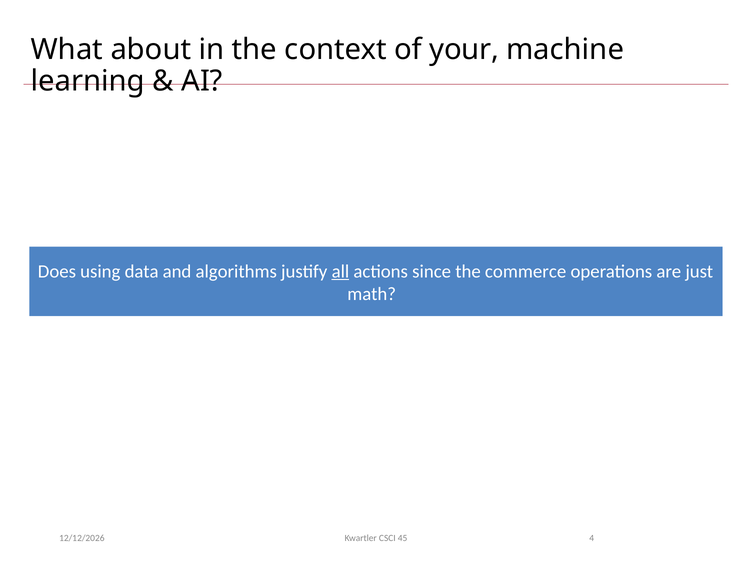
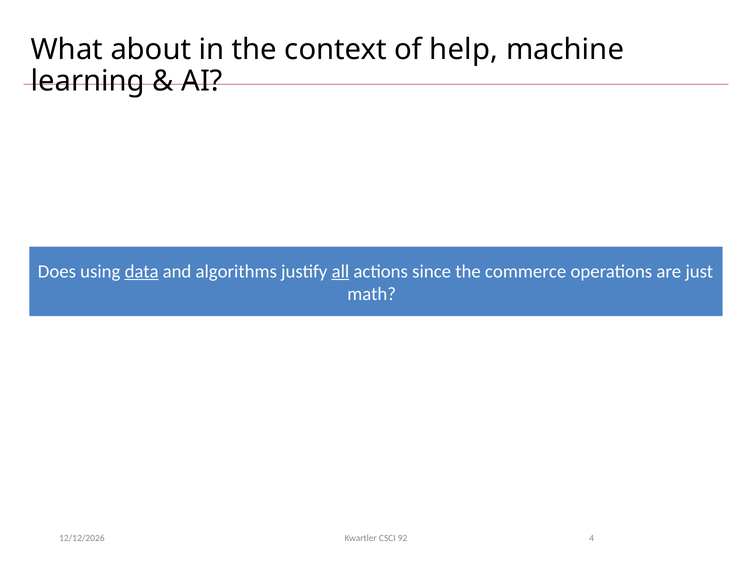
your: your -> help (464, 49)
data underline: none -> present (142, 271)
45: 45 -> 92 (403, 538)
